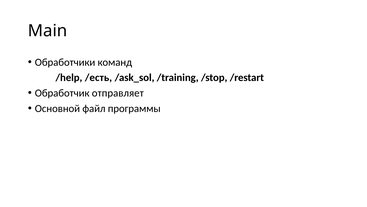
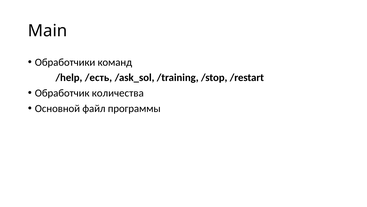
отправляет: отправляет -> количества (118, 93)
